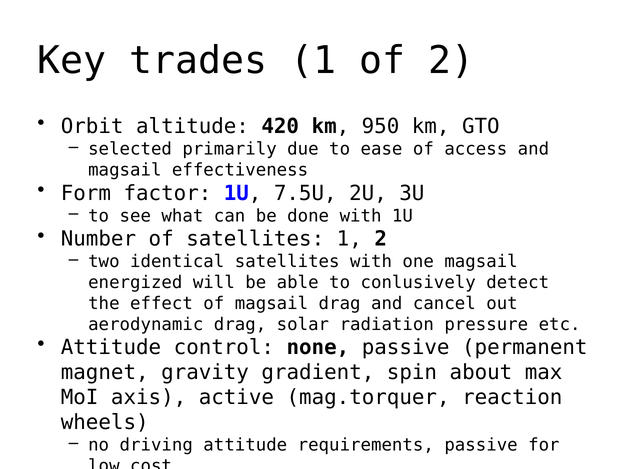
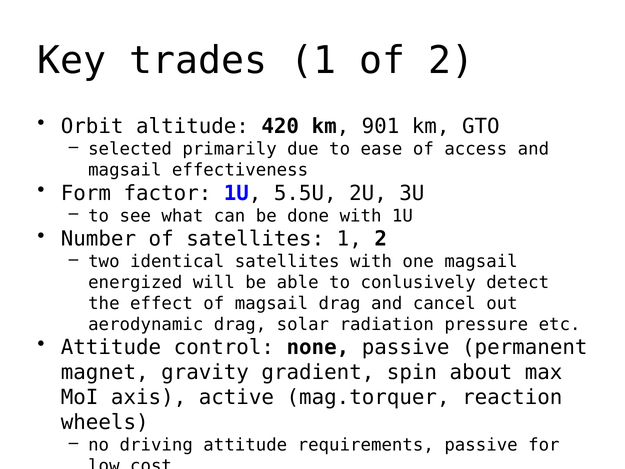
950: 950 -> 901 (380, 126)
7.5U: 7.5U -> 5.5U (305, 193)
